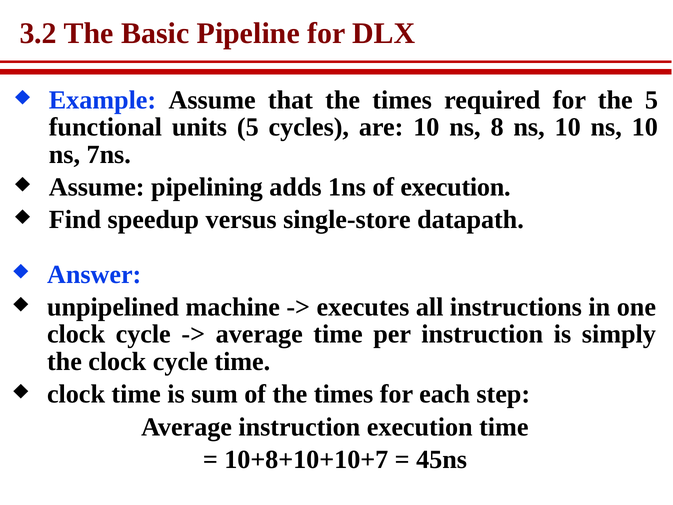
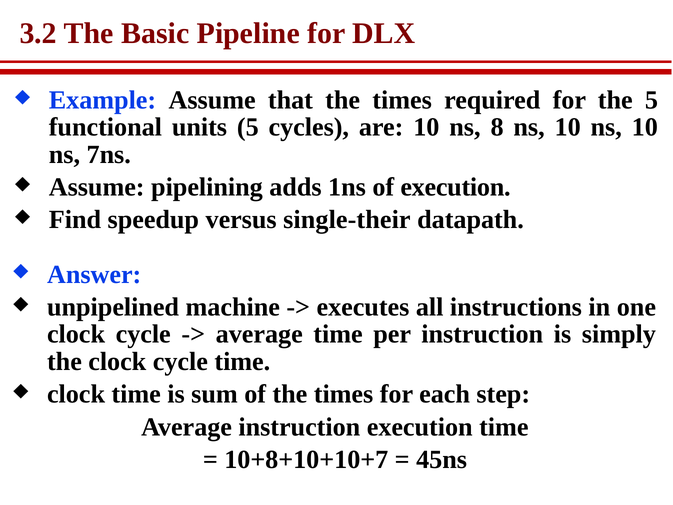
single-store: single-store -> single-their (347, 220)
